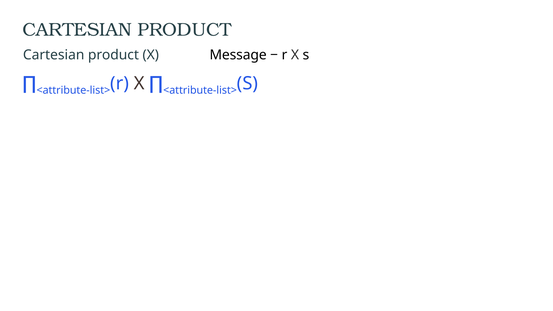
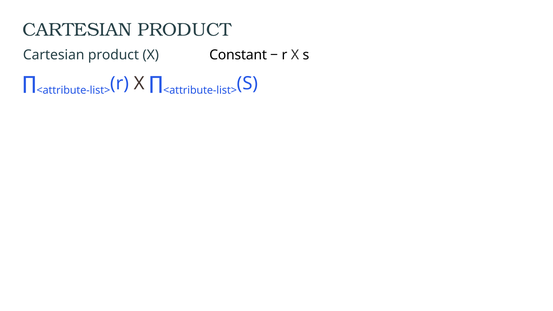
Message: Message -> Constant (238, 55)
